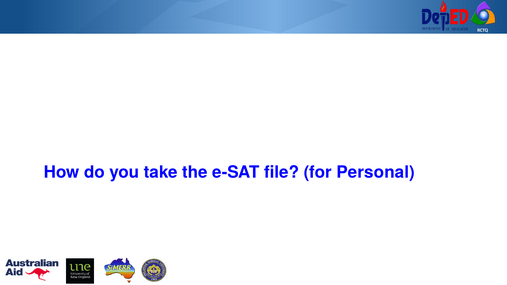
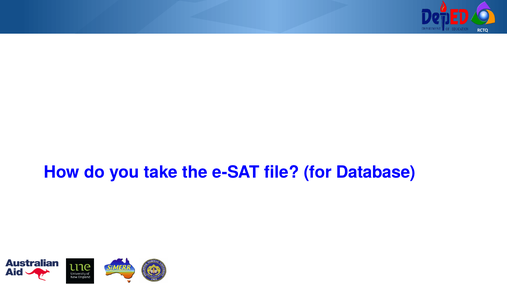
Personal: Personal -> Database (376, 172)
